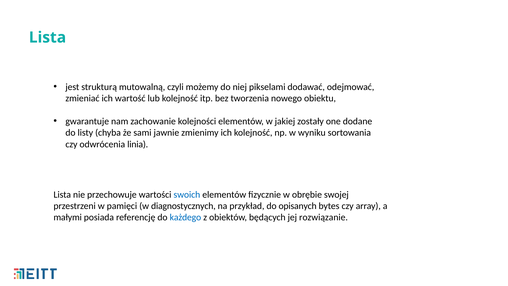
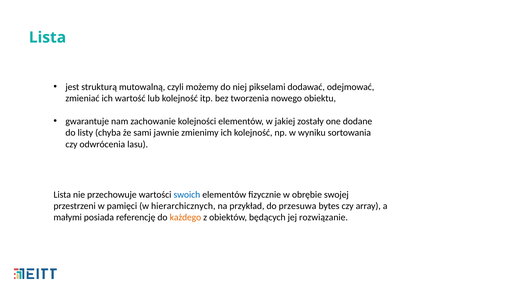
linia: linia -> lasu (138, 144)
diagnostycznych: diagnostycznych -> hierarchicznych (183, 206)
opisanych: opisanych -> przesuwa (298, 206)
każdego colour: blue -> orange (185, 217)
